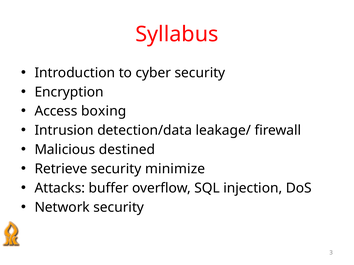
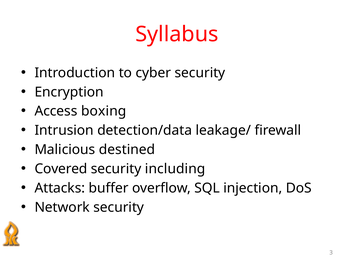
Retrieve: Retrieve -> Covered (61, 169)
minimize: minimize -> including (175, 169)
